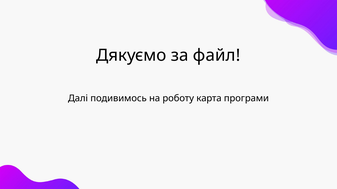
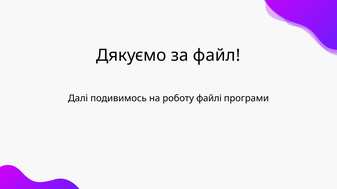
карта: карта -> файлі (209, 98)
